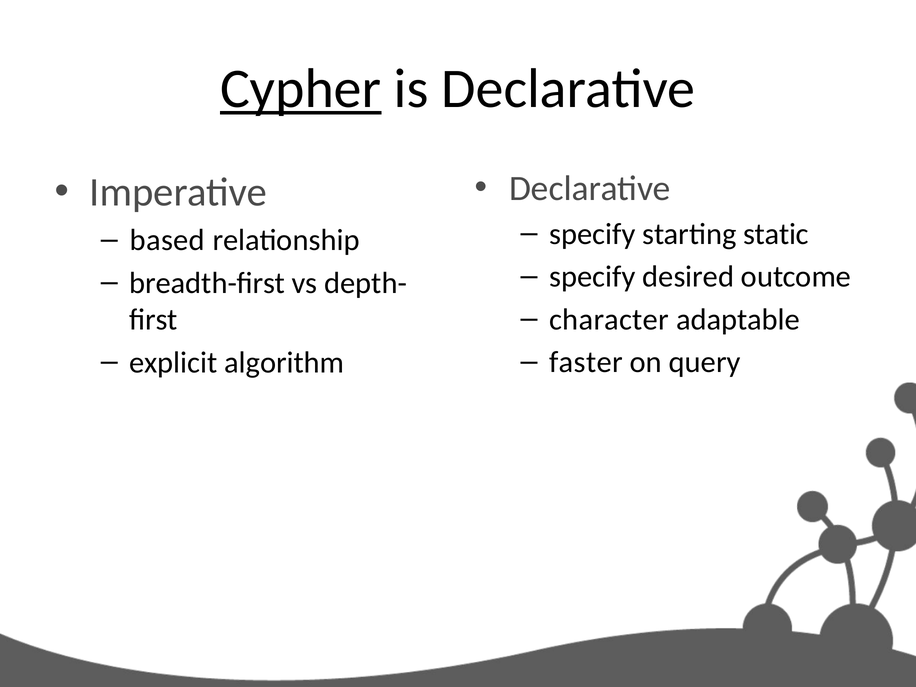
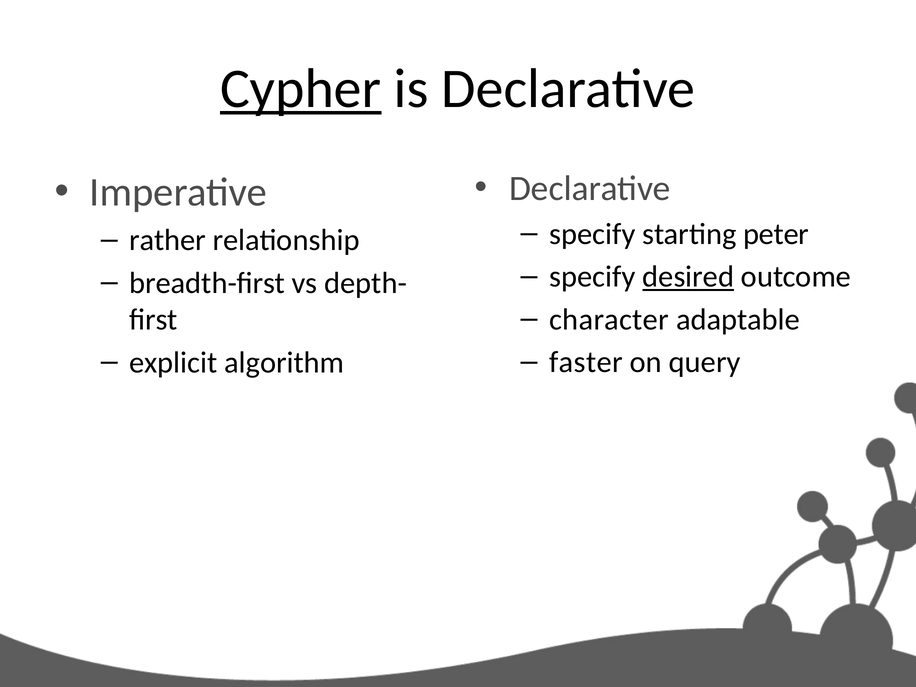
static: static -> peter (776, 234)
based: based -> rather (168, 240)
desired underline: none -> present (688, 277)
